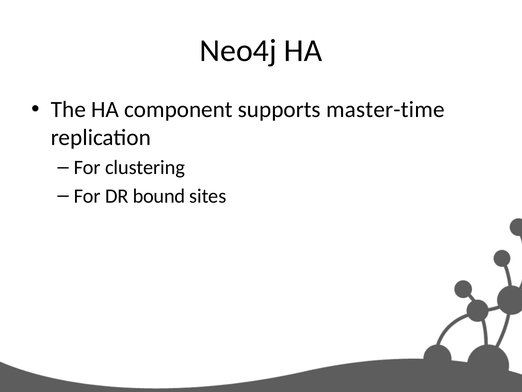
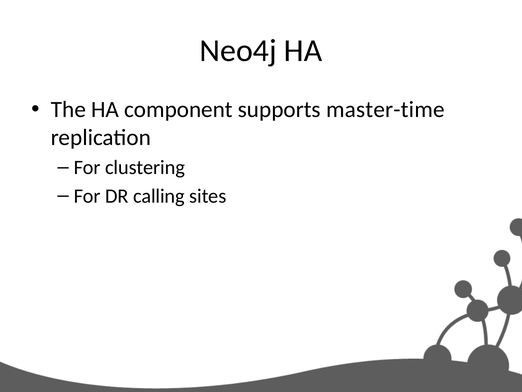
bound: bound -> calling (159, 196)
